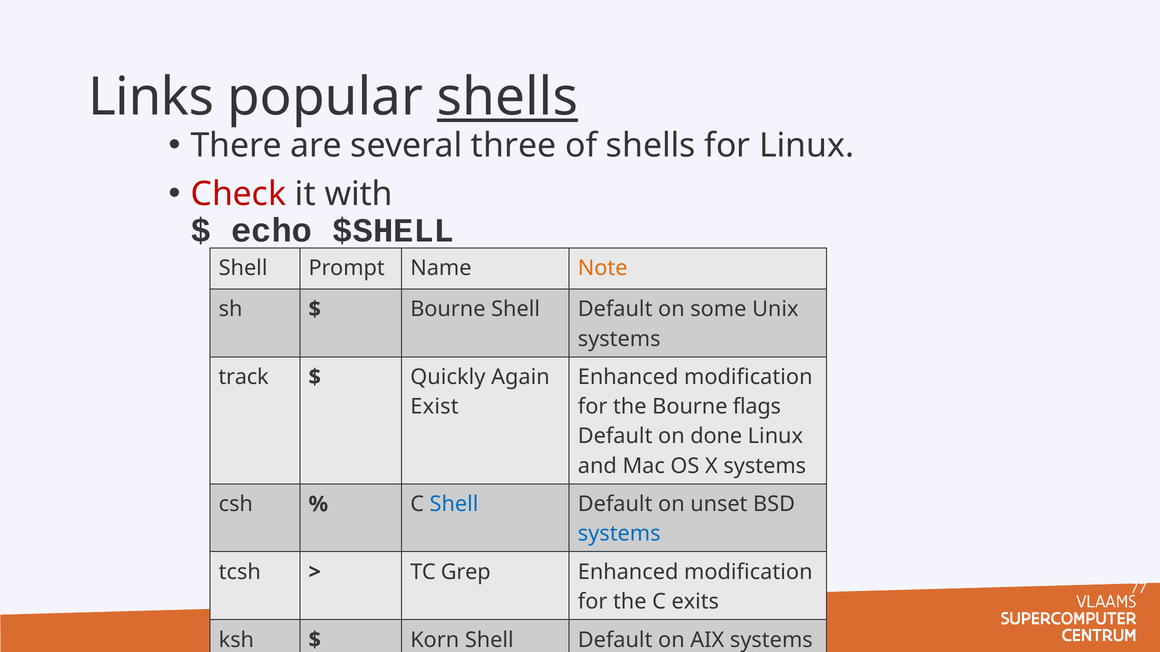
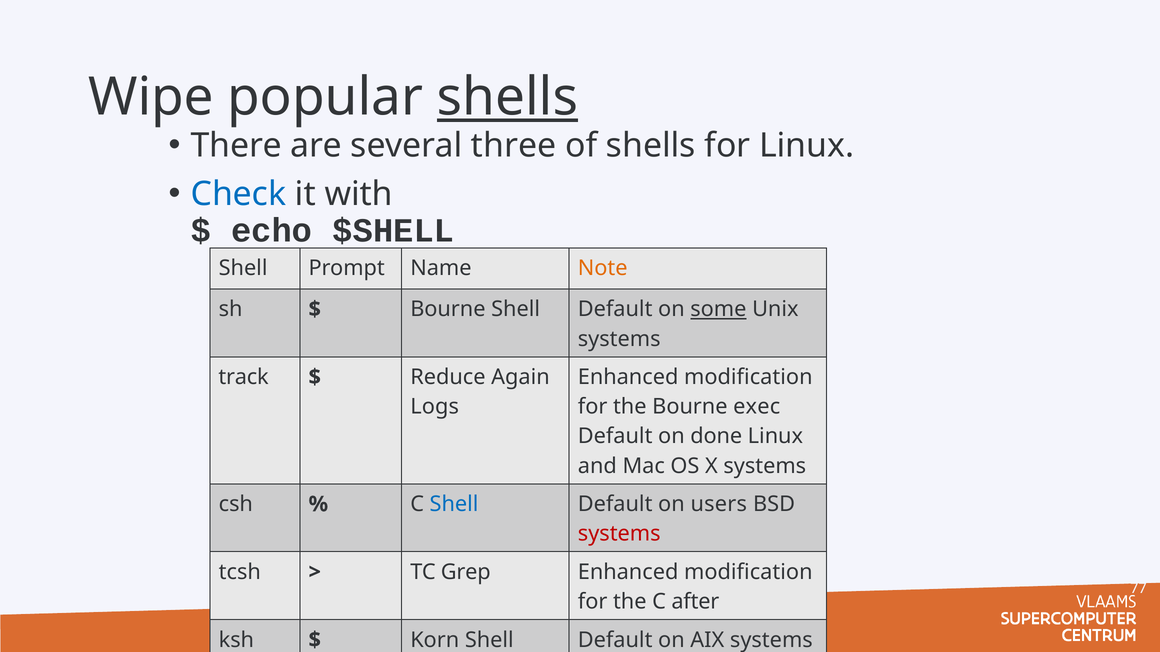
Links: Links -> Wipe (151, 97)
Check colour: red -> blue (238, 194)
some underline: none -> present (718, 310)
Quickly: Quickly -> Reduce (448, 377)
Exist: Exist -> Logs (435, 407)
flags: flags -> exec (757, 407)
unset: unset -> users (719, 505)
systems colour: blue -> red (619, 534)
exits: exits -> after (695, 602)
